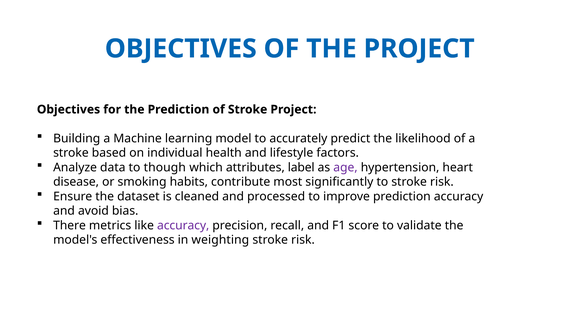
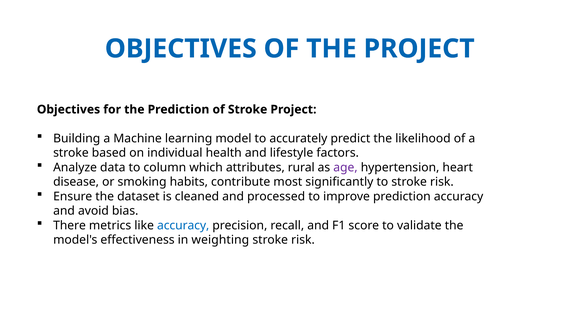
though: though -> column (165, 168)
label: label -> rural (301, 168)
accuracy colour: purple -> blue (183, 226)
